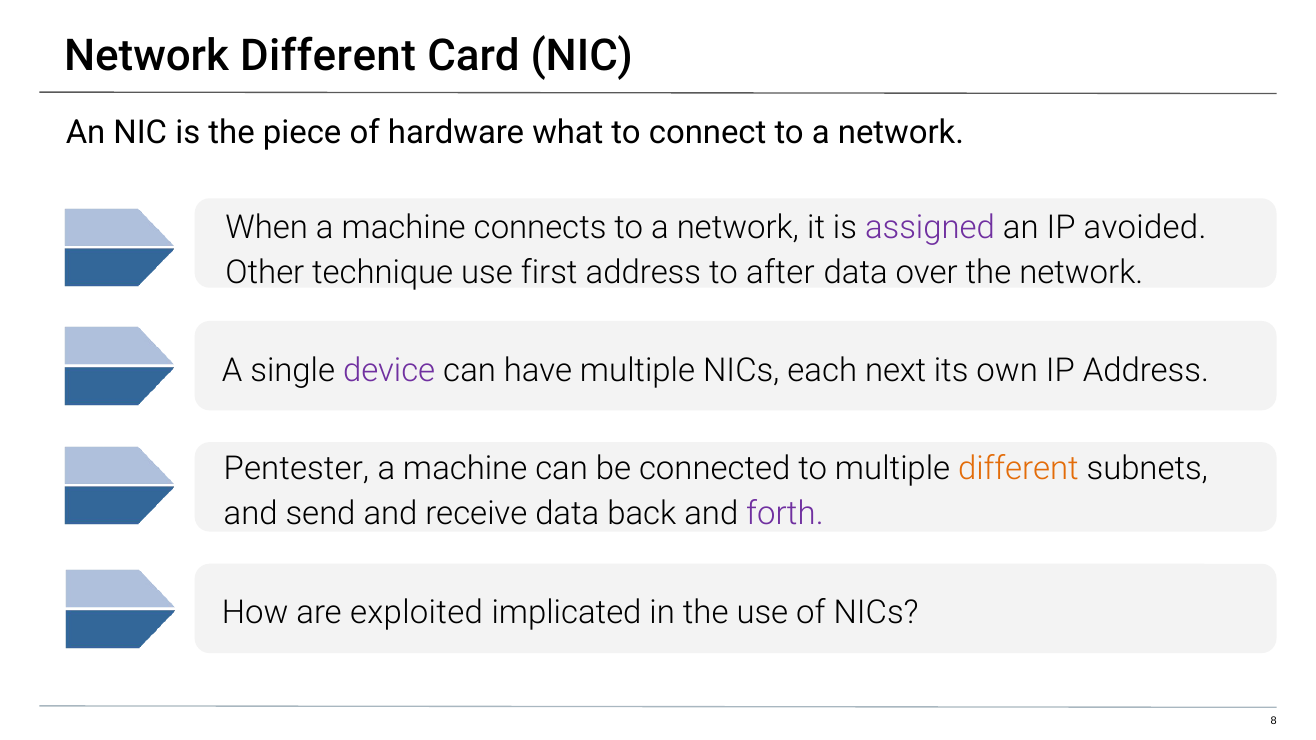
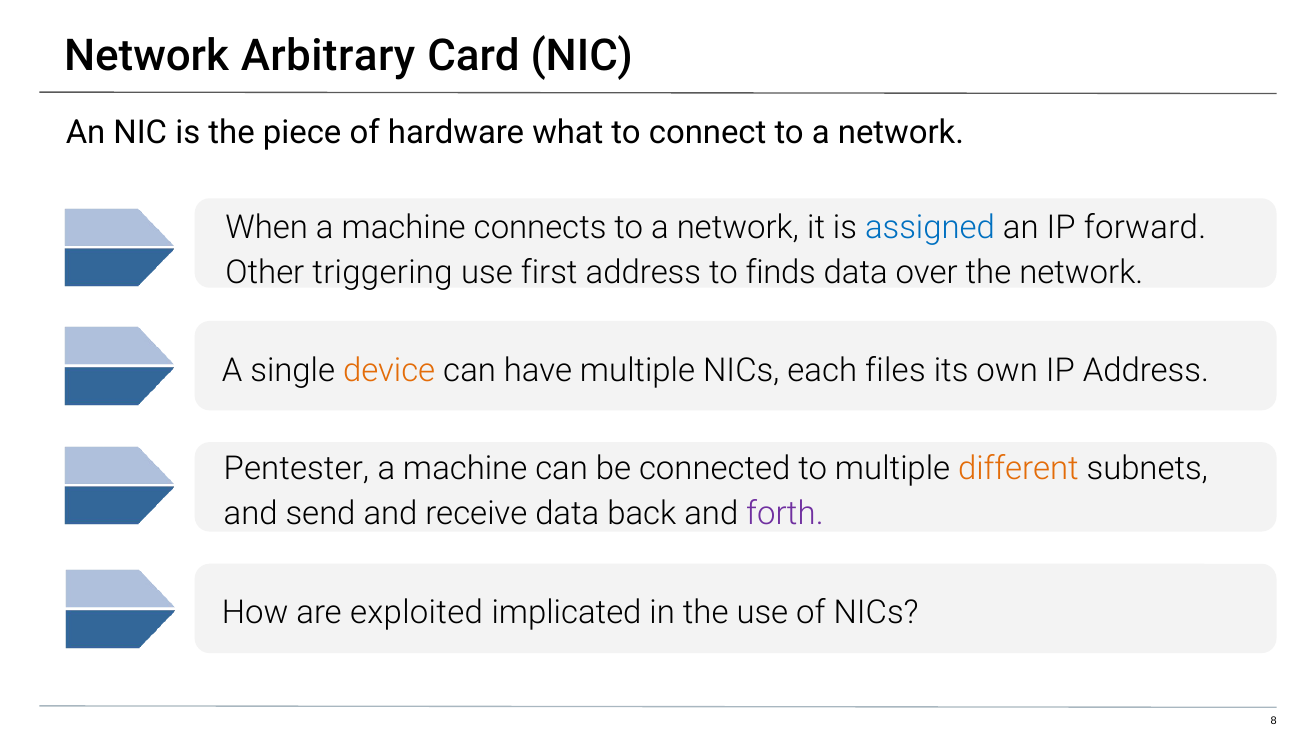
Network Different: Different -> Arbitrary (328, 56)
assigned colour: purple -> blue (930, 227)
avoided: avoided -> forward (1145, 227)
technique: technique -> triggering (383, 273)
after: after -> finds (781, 273)
device colour: purple -> orange (389, 370)
next: next -> files (895, 370)
